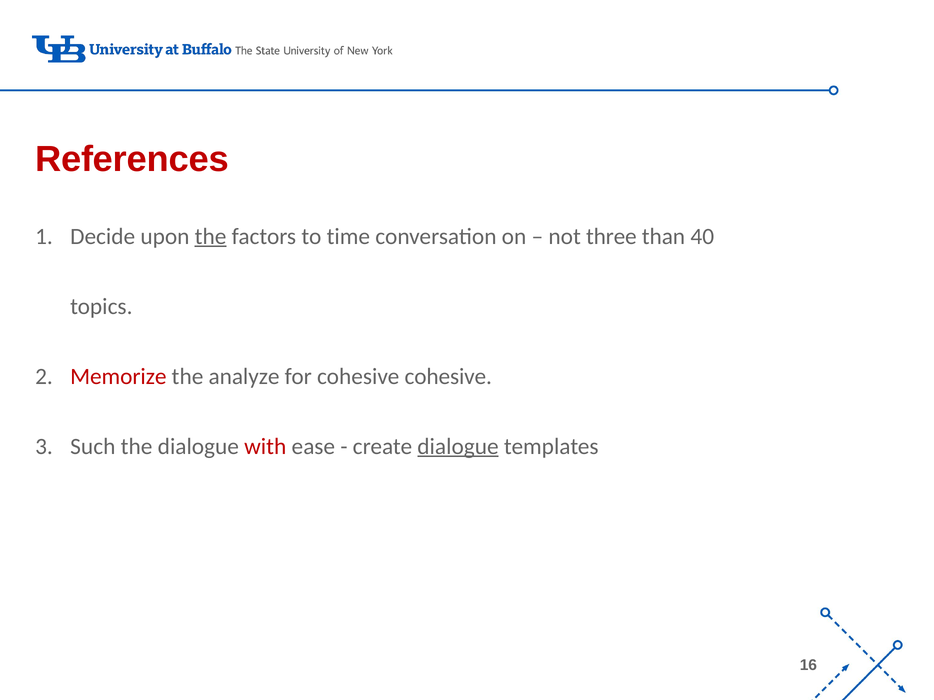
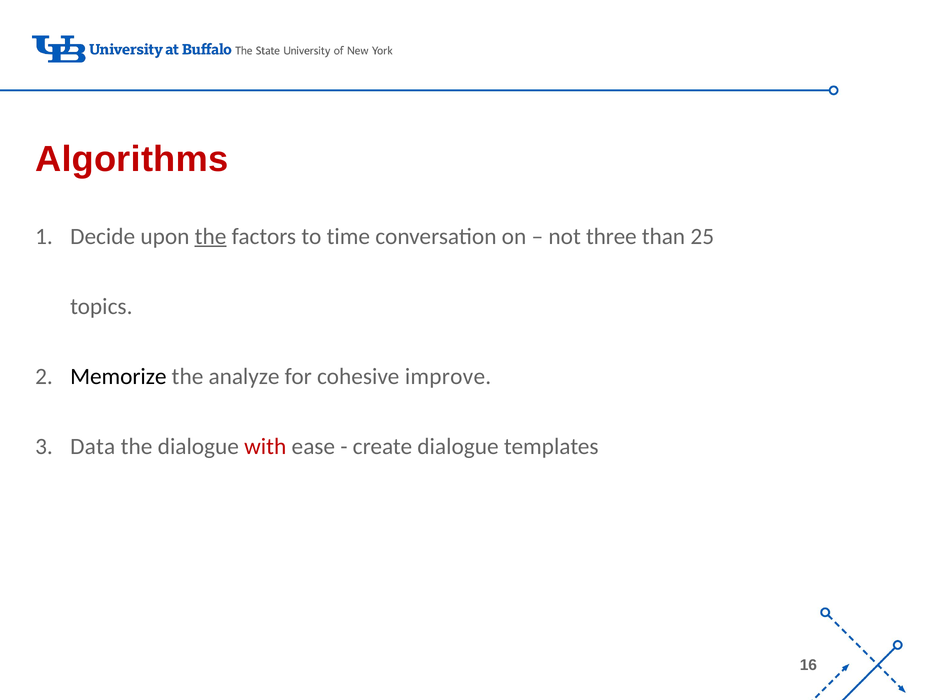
References: References -> Algorithms (132, 160)
40: 40 -> 25 (702, 237)
Memorize colour: red -> black (118, 377)
cohesive cohesive: cohesive -> improve (448, 377)
Such: Such -> Data (93, 447)
dialogue underline: present -> none (458, 447)
